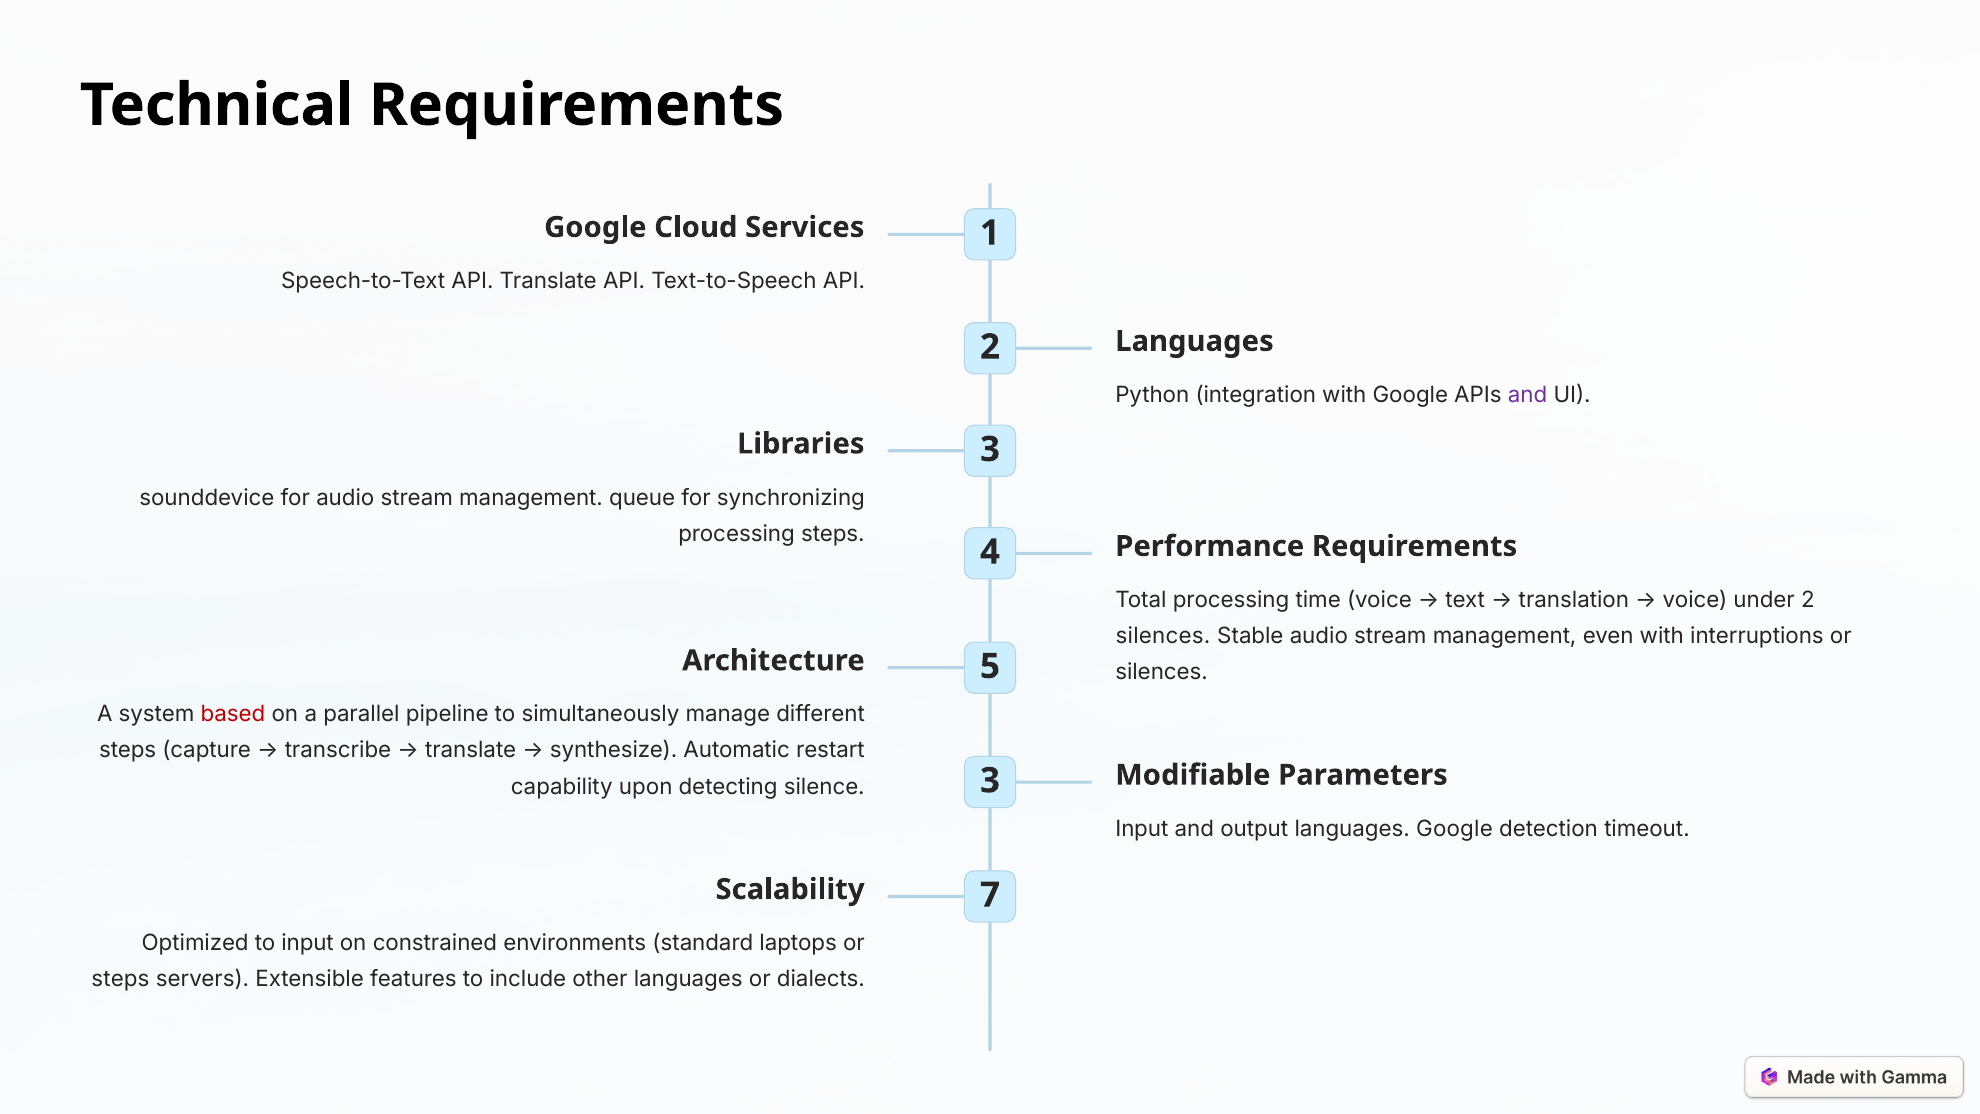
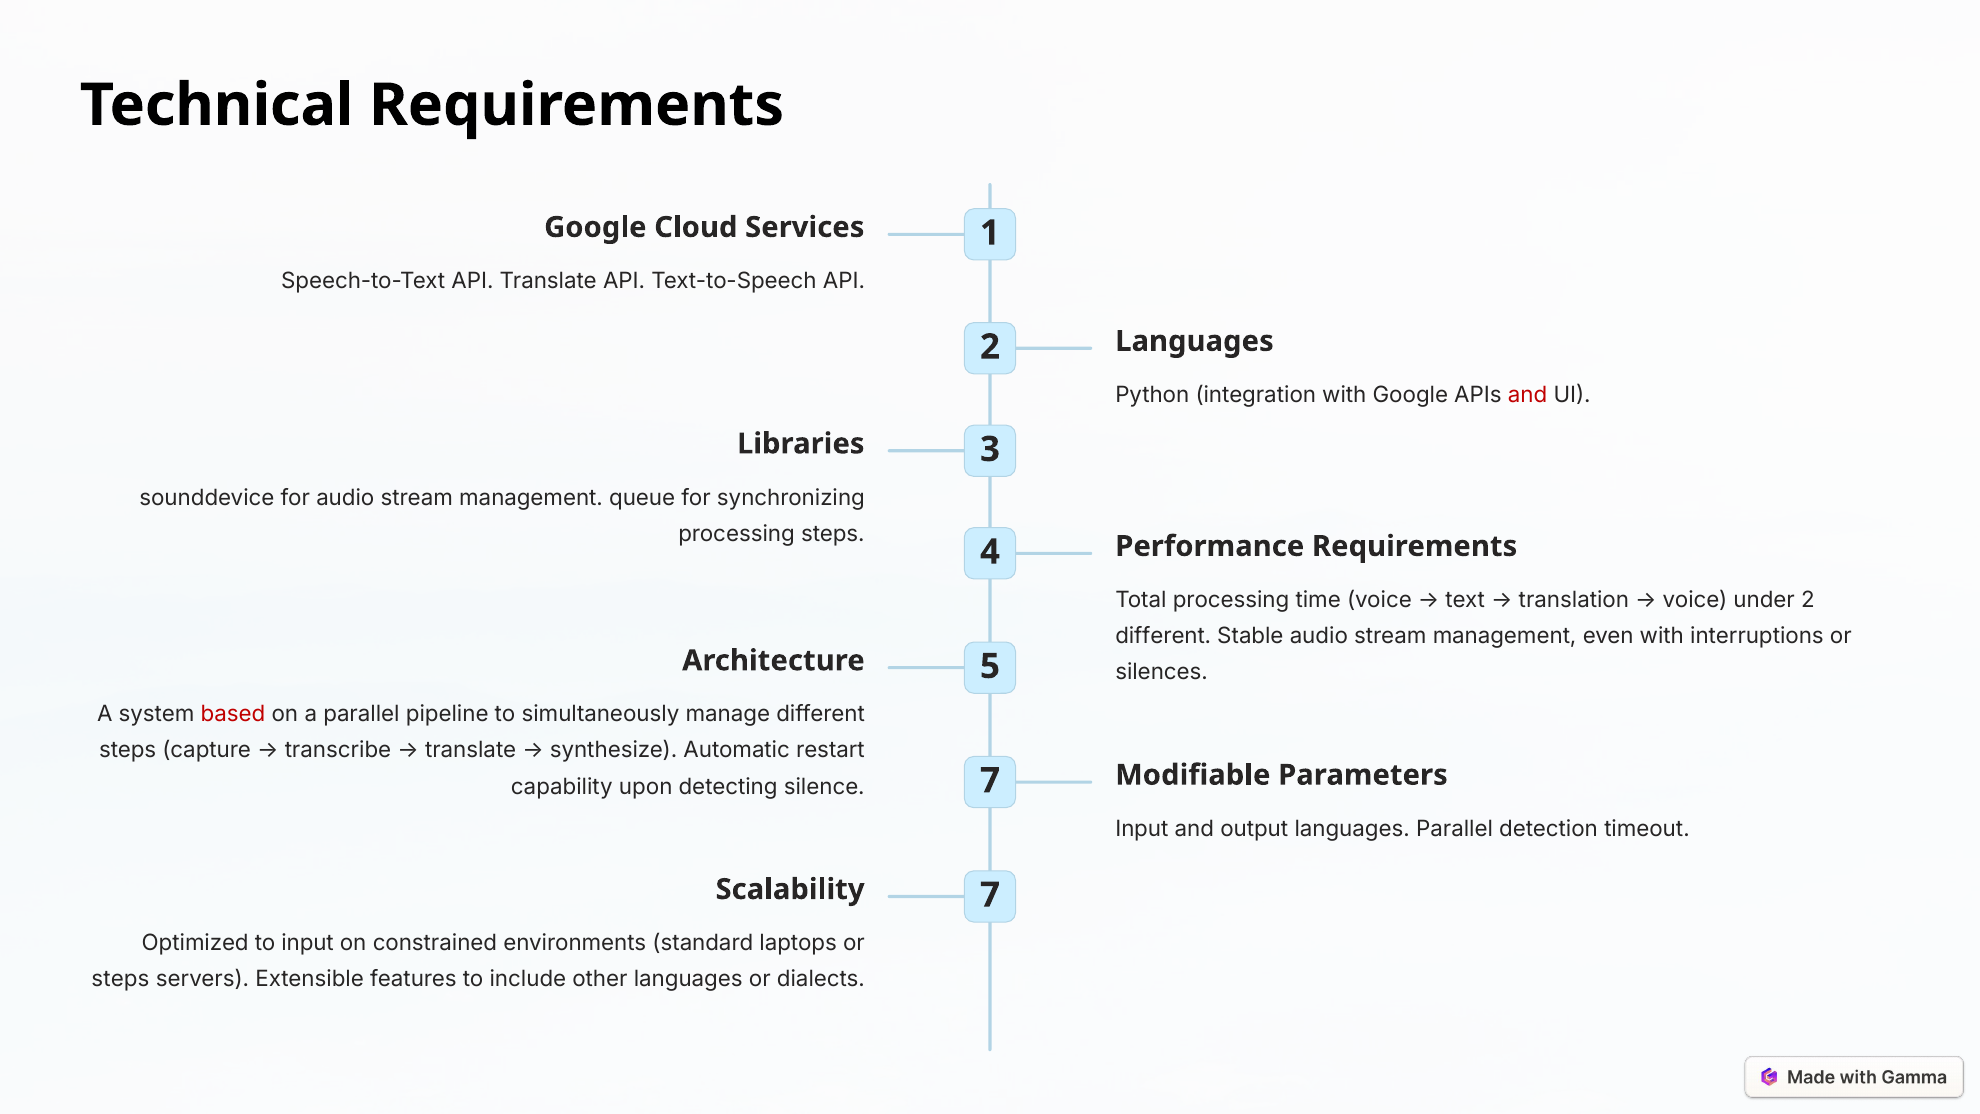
and colour: purple -> red (1528, 395)
silences: silences -> different (1163, 636)
silence 3: 3 -> 7 (990, 781)
languages Google: Google -> Parallel (1455, 829)
